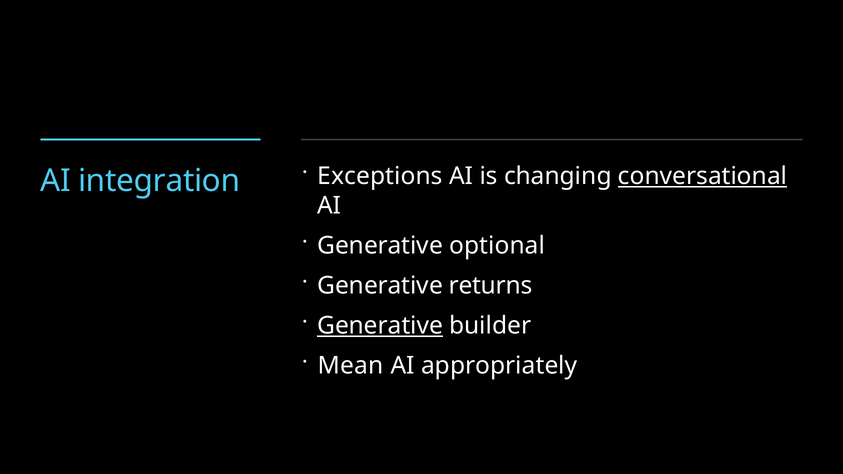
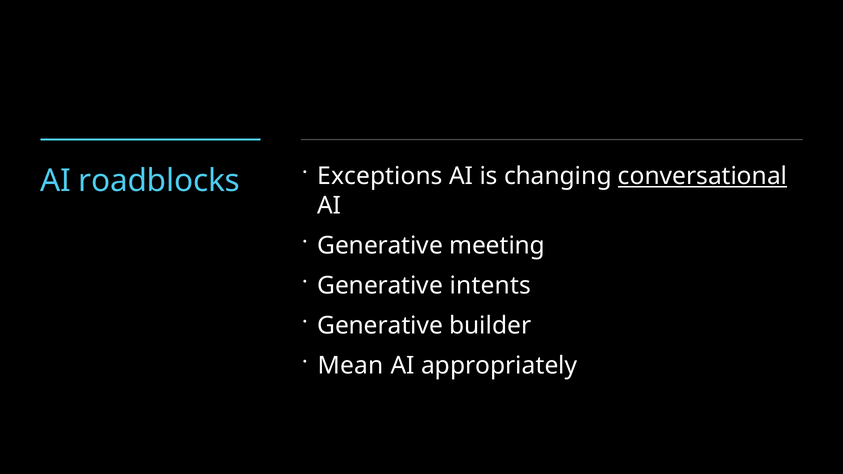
integration: integration -> roadblocks (159, 181)
optional: optional -> meeting (497, 246)
returns: returns -> intents (490, 286)
Generative underline: present -> none (380, 326)
